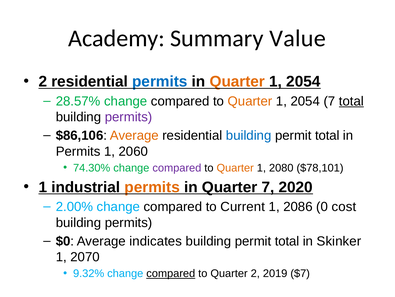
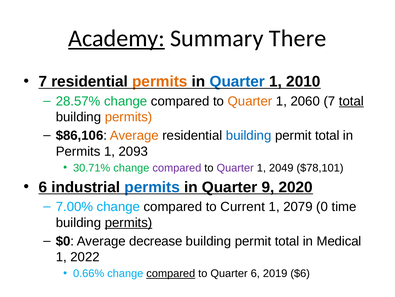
Academy underline: none -> present (116, 38)
Value: Value -> There (298, 38)
2: 2 -> 7 (43, 81)
permits colour: blue -> orange (160, 81)
Quarter colour: orange -> blue (237, 81)
2054: 2054 -> 2010 (303, 81)
2054: 2054 -> 2060 (305, 101)
permits colour: purple -> orange (129, 117)
2060: 2060 -> 2093 (133, 151)
74.30%: 74.30% -> 30.71% (92, 168)
Quarter colour: orange -> purple (235, 168)
2080: 2080 -> 2049 (281, 168)
1: 1 -> 6 (43, 187)
permits colour: orange -> blue (152, 187)
Quarter 7: 7 -> 9 (268, 187)
2.00%: 2.00% -> 7.00% (74, 206)
2086: 2086 -> 2079 (298, 206)
cost: cost -> time (344, 206)
permits underline: none -> present (129, 222)
indicates: indicates -> decrease (156, 241)
Skinker: Skinker -> Medical (339, 241)
2070: 2070 -> 2022 (85, 256)
9.32%: 9.32% -> 0.66% (89, 273)
Quarter 2: 2 -> 6 (255, 273)
$7: $7 -> $6 (300, 273)
